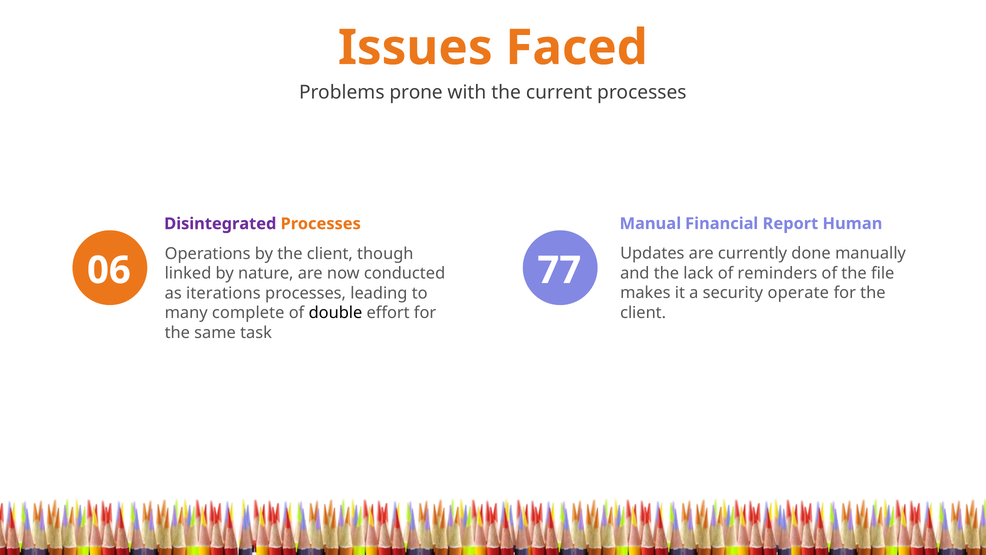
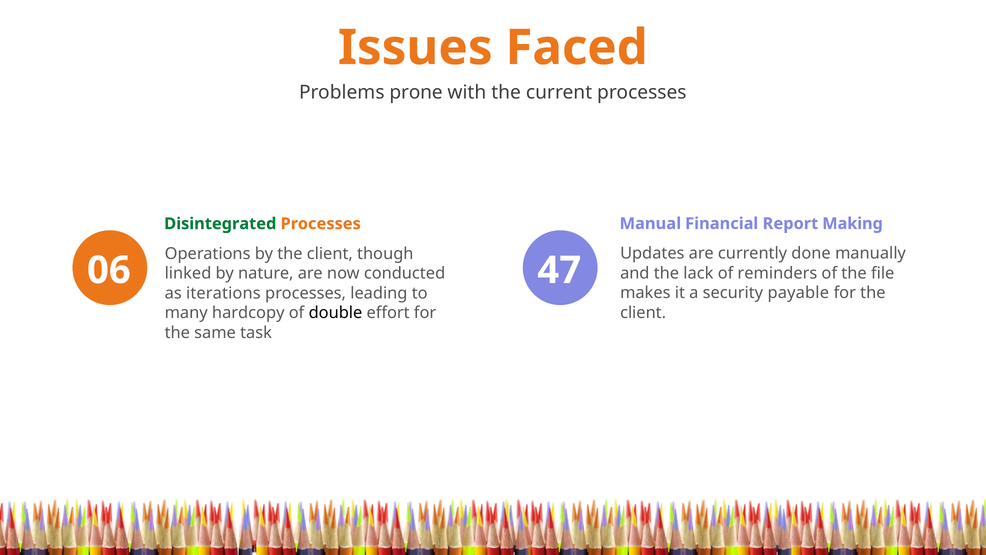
Human: Human -> Making (853, 223)
Disintegrated colour: purple -> green (220, 224)
77: 77 -> 47 (559, 270)
operate: operate -> payable (798, 293)
complete: complete -> hardcopy (248, 313)
